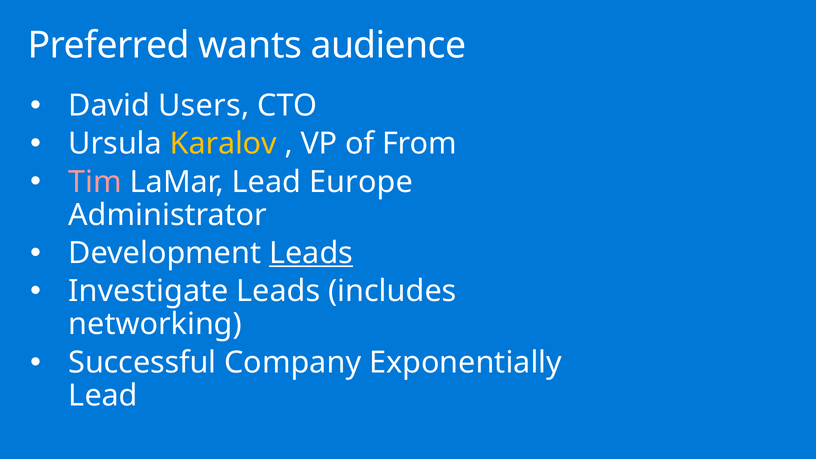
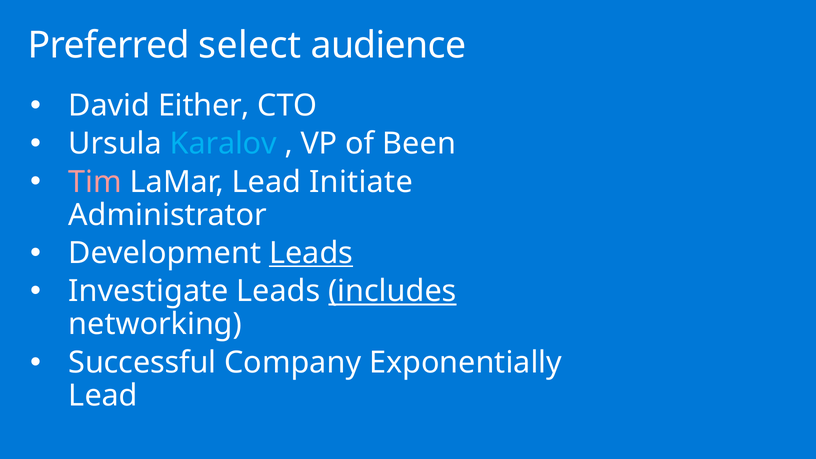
wants: wants -> select (250, 46)
Users: Users -> Either (204, 106)
Karalov colour: yellow -> light blue (223, 144)
From: From -> Been (419, 144)
Europe: Europe -> Initiate (361, 182)
includes underline: none -> present (392, 291)
